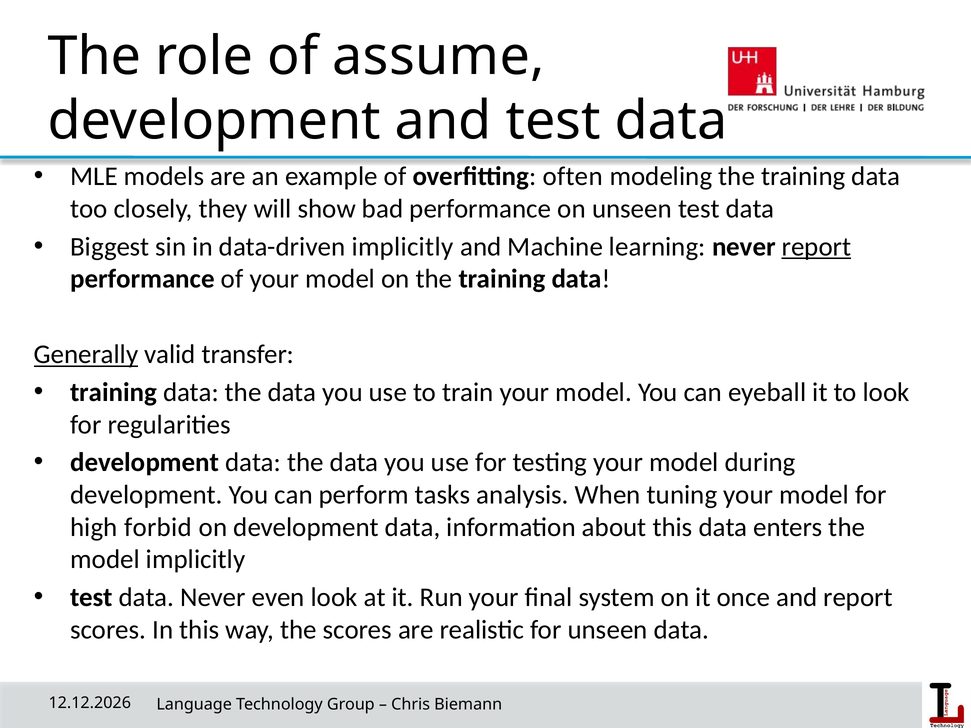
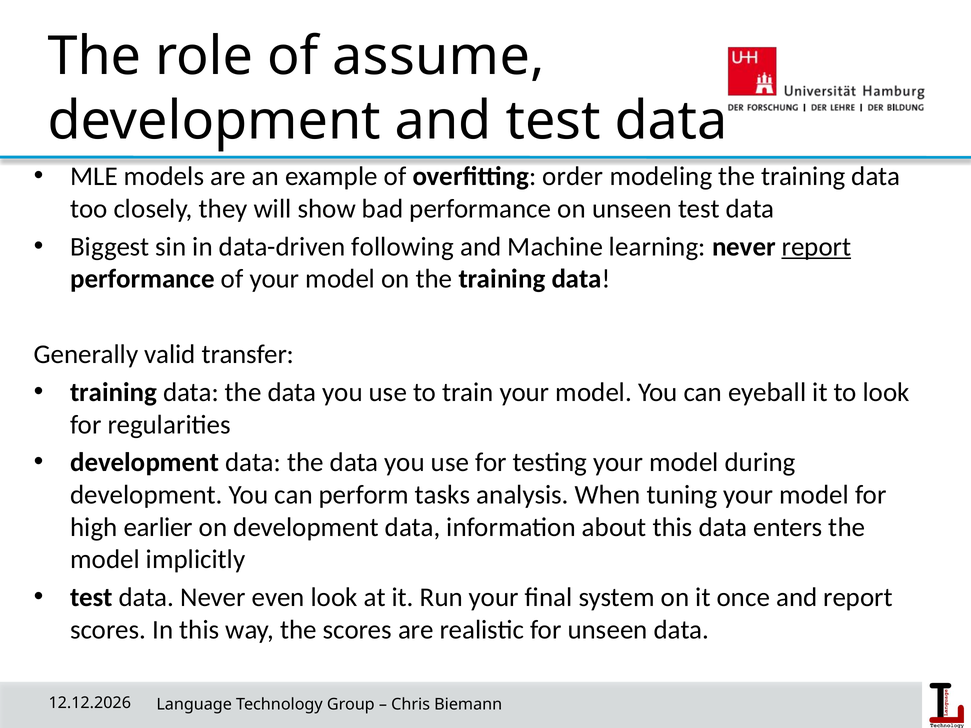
often: often -> order (573, 177)
data-driven implicitly: implicitly -> following (403, 247)
Generally underline: present -> none (86, 355)
forbid: forbid -> earlier (158, 527)
